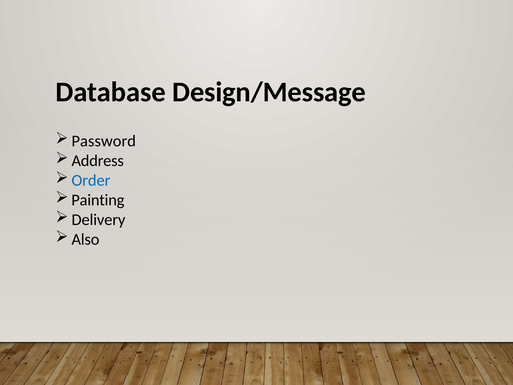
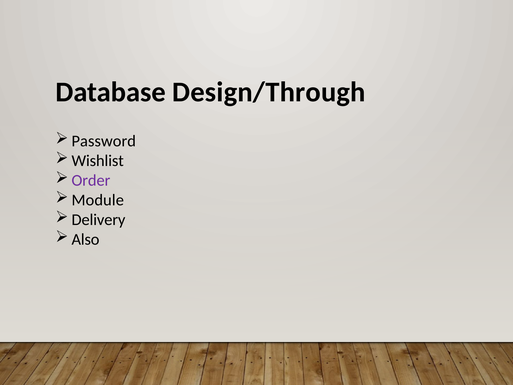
Design/Message: Design/Message -> Design/Through (269, 92)
Address: Address -> Wishlist (98, 161)
Order colour: blue -> purple (91, 180)
Painting: Painting -> Module (98, 200)
